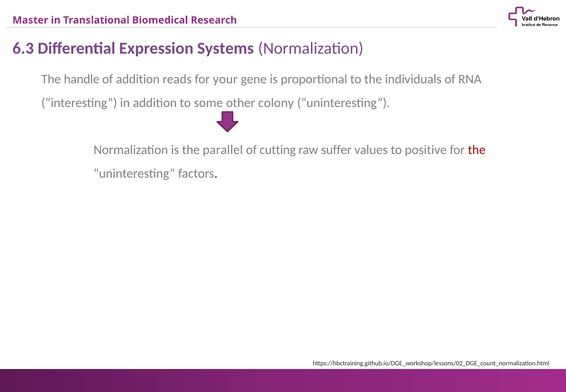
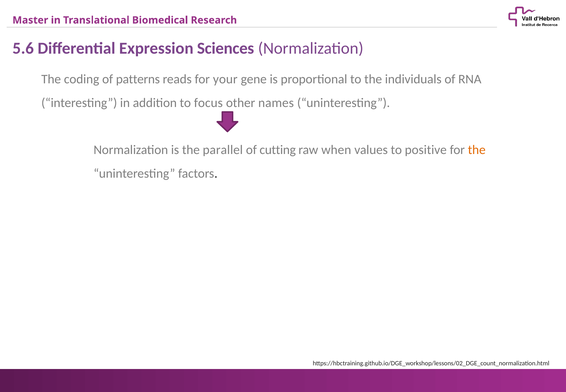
6.3: 6.3 -> 5.6 (23, 48)
Systems: Systems -> Sciences (226, 48)
handle: handle -> coding (82, 79)
of addition: addition -> patterns (138, 79)
some: some -> focus (208, 103)
colony: colony -> names (276, 103)
suffer: suffer -> when (336, 150)
the colour: red -> orange (477, 150)
